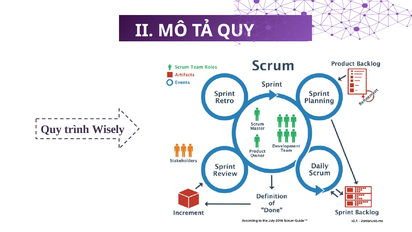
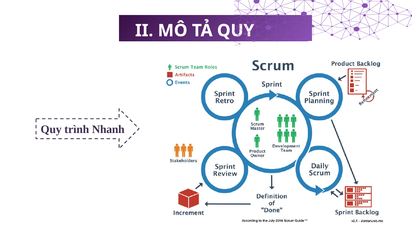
trình Wisely: Wisely -> Nhanh (108, 129)
